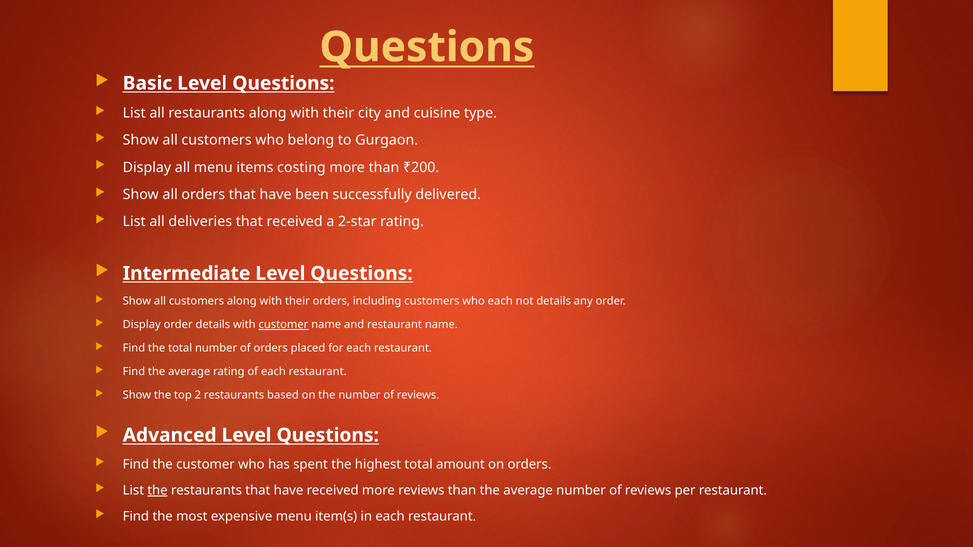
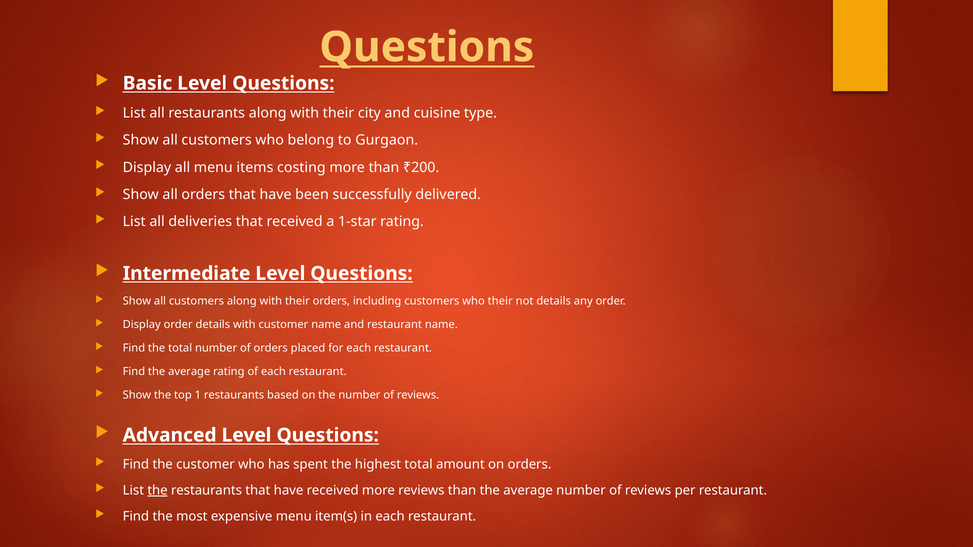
2-star: 2-star -> 1-star (357, 222)
who each: each -> their (500, 301)
customer underline: present -> none (283, 325)
2: 2 -> 1 (198, 396)
